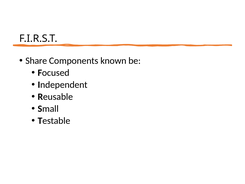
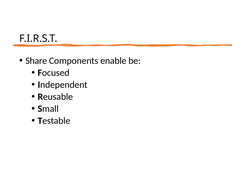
known: known -> enable (113, 61)
